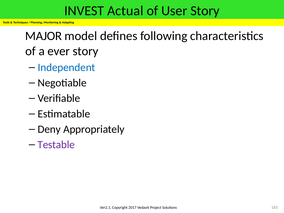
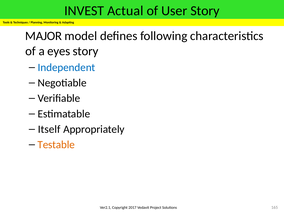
ever: ever -> eyes (59, 51)
Deny: Deny -> Itself (49, 129)
Testable colour: purple -> orange (56, 145)
